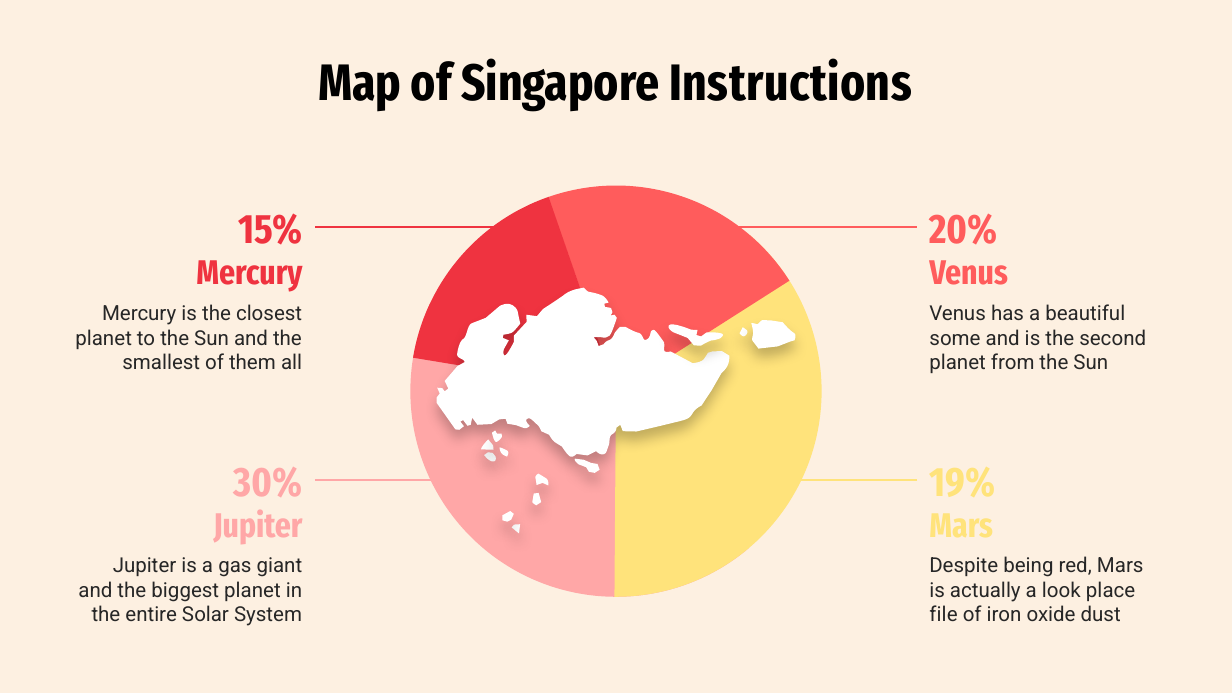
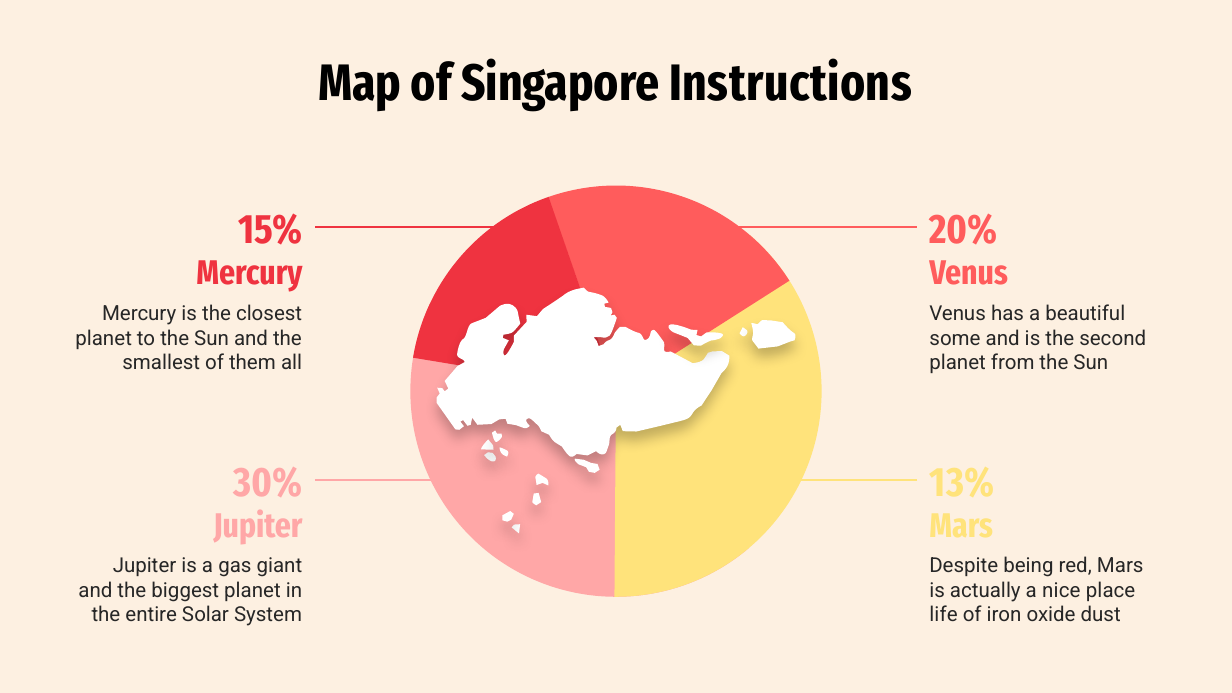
19%: 19% -> 13% (962, 483)
look: look -> nice (1061, 590)
file: file -> life (944, 615)
